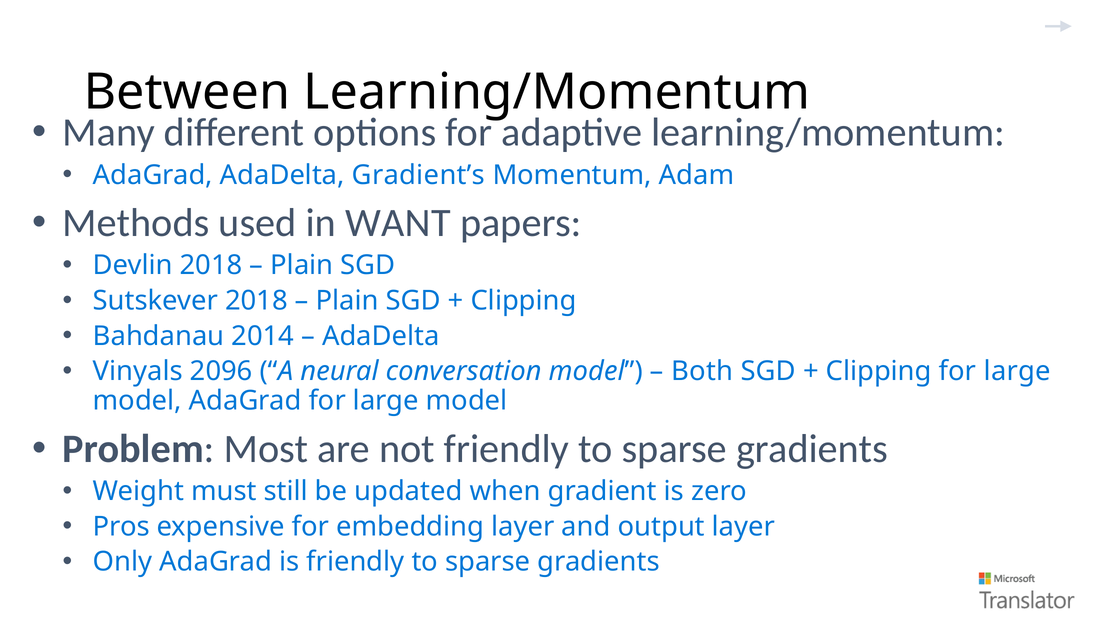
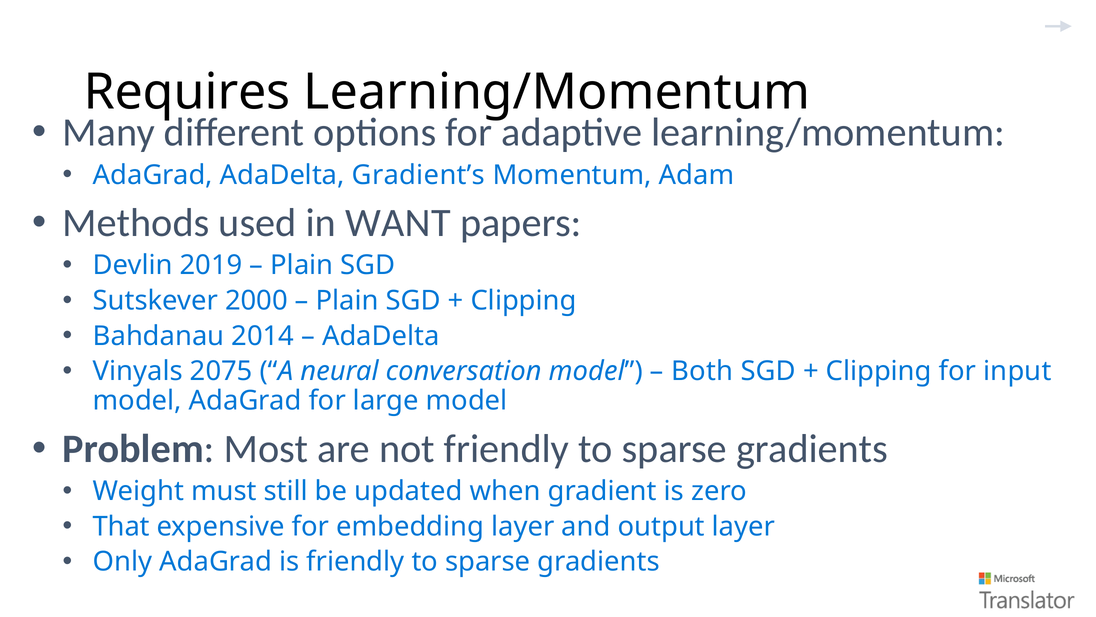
Between: Between -> Requires (187, 92)
Devlin 2018: 2018 -> 2019 (211, 265)
Sutskever 2018: 2018 -> 2000 (256, 300)
2096: 2096 -> 2075 (221, 371)
Clipping for large: large -> input (1017, 371)
Pros: Pros -> That (121, 526)
